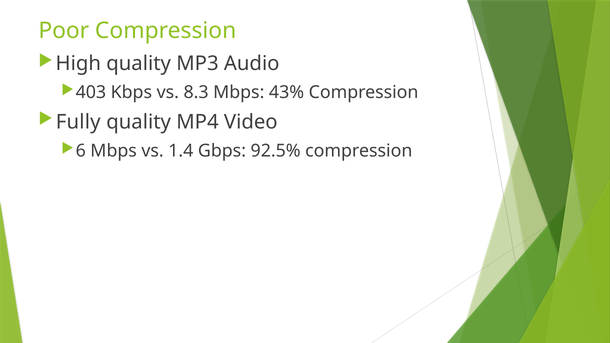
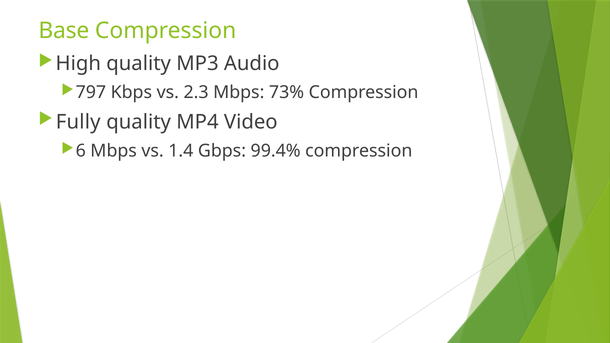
Poor: Poor -> Base (64, 31)
403: 403 -> 797 (91, 93)
8.3: 8.3 -> 2.3 (196, 93)
43%: 43% -> 73% (287, 93)
92.5%: 92.5% -> 99.4% (276, 151)
